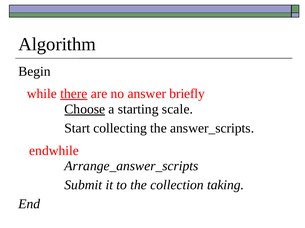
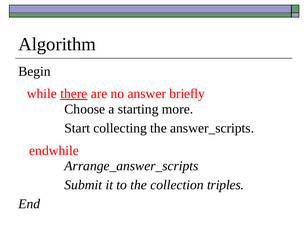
Choose underline: present -> none (85, 110)
scale: scale -> more (178, 110)
taking: taking -> triples (226, 186)
